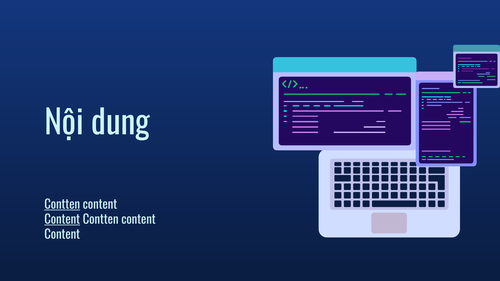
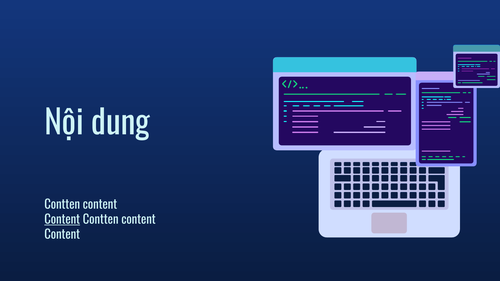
Contten underline: present -> none (62, 205)
